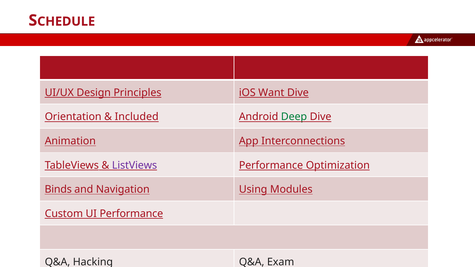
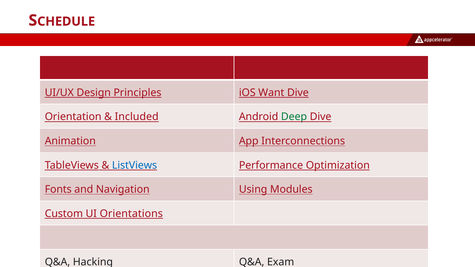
ListViews colour: purple -> blue (135, 165)
Binds: Binds -> Fonts (58, 190)
UI Performance: Performance -> Orientations (131, 214)
